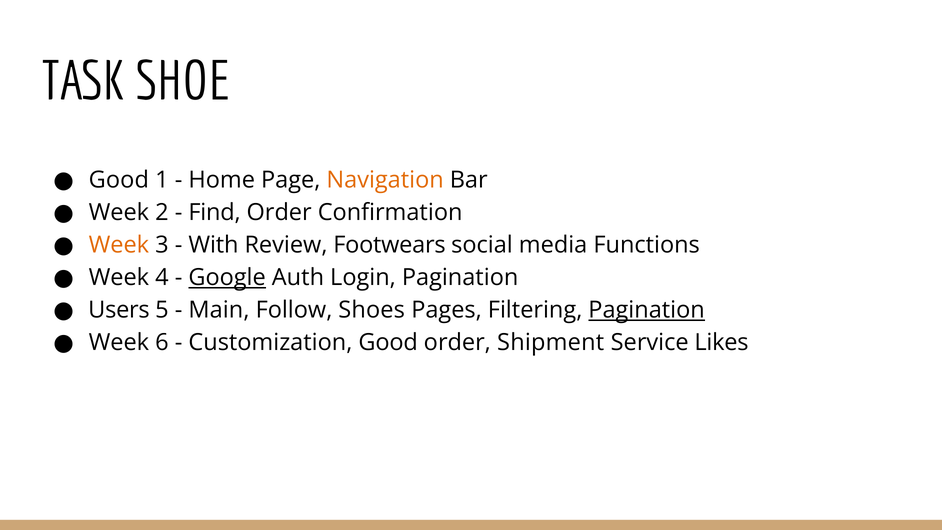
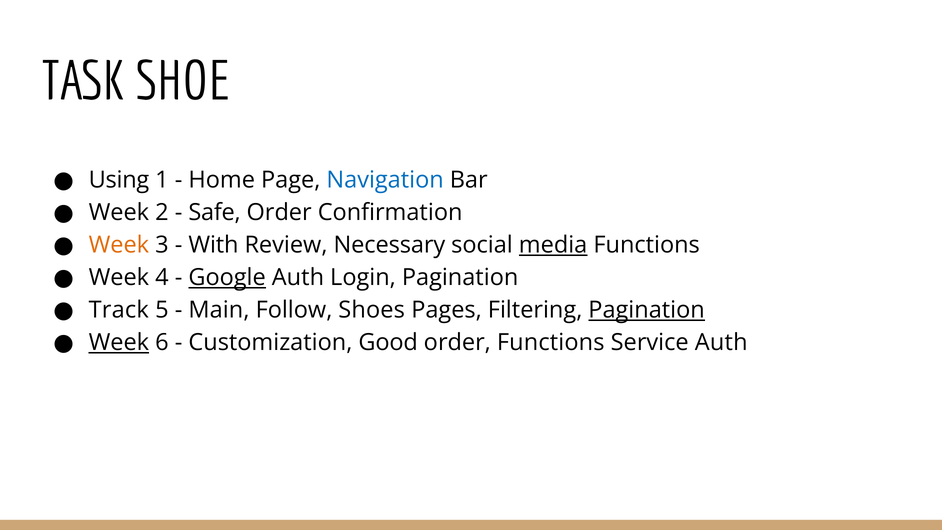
Good: Good -> Using (119, 180)
Navigation colour: orange -> blue (385, 180)
Find: Find -> Safe (215, 213)
Footwears: Footwears -> Necessary (389, 245)
media underline: none -> present (553, 245)
Users: Users -> Track (119, 310)
Week underline: none -> present (119, 343)
order Shipment: Shipment -> Functions (551, 343)
Service Likes: Likes -> Auth (721, 343)
